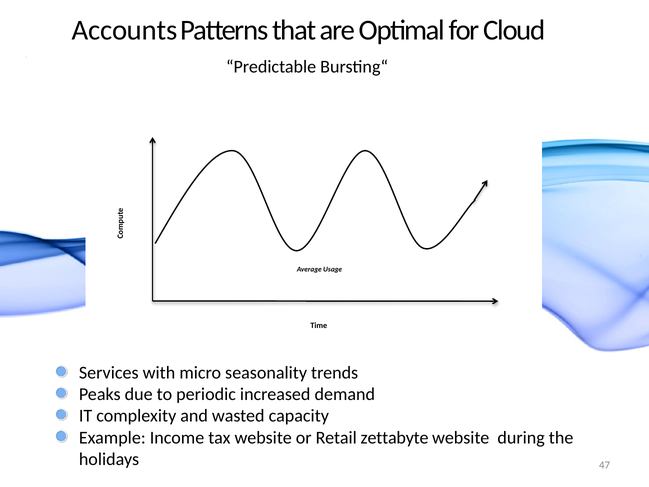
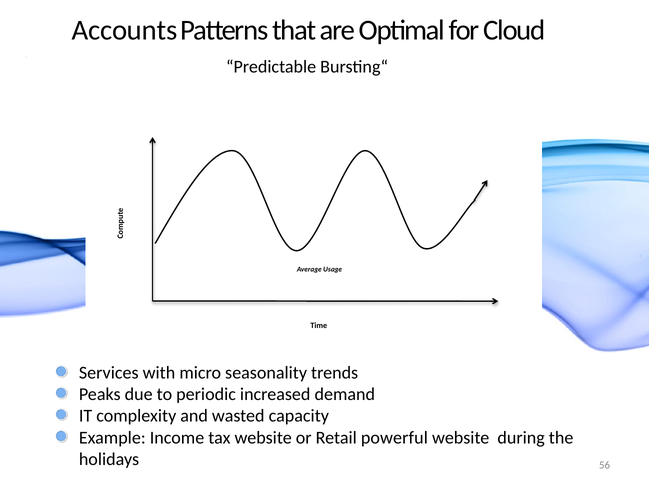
zettabyte: zettabyte -> powerful (394, 437)
47: 47 -> 56 (605, 465)
